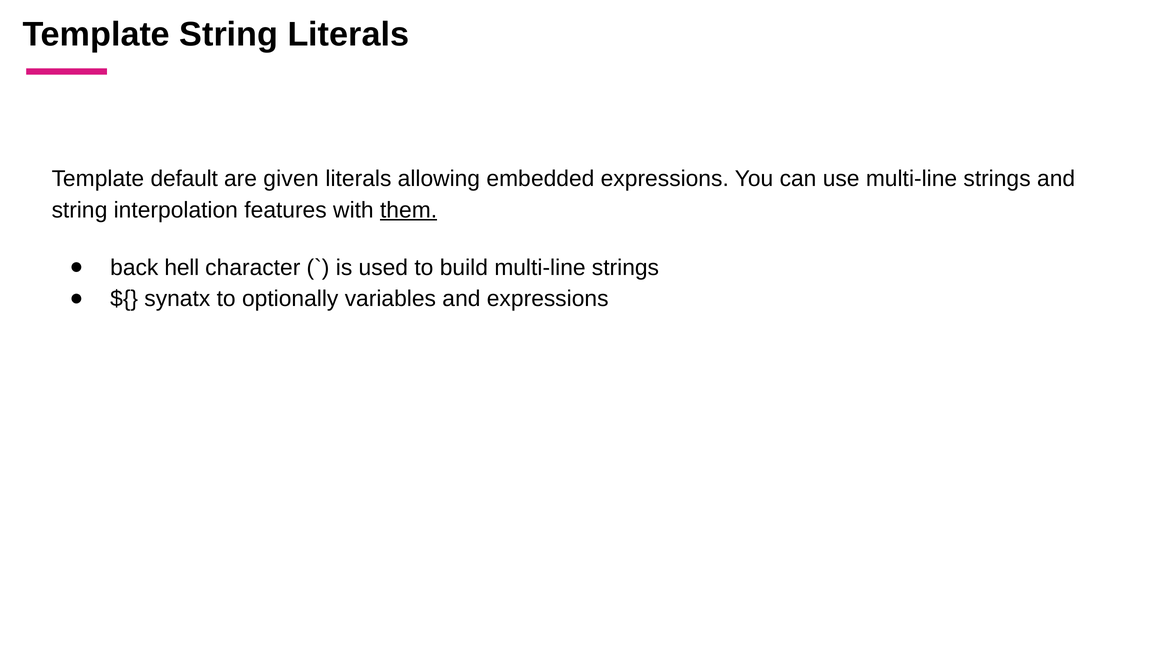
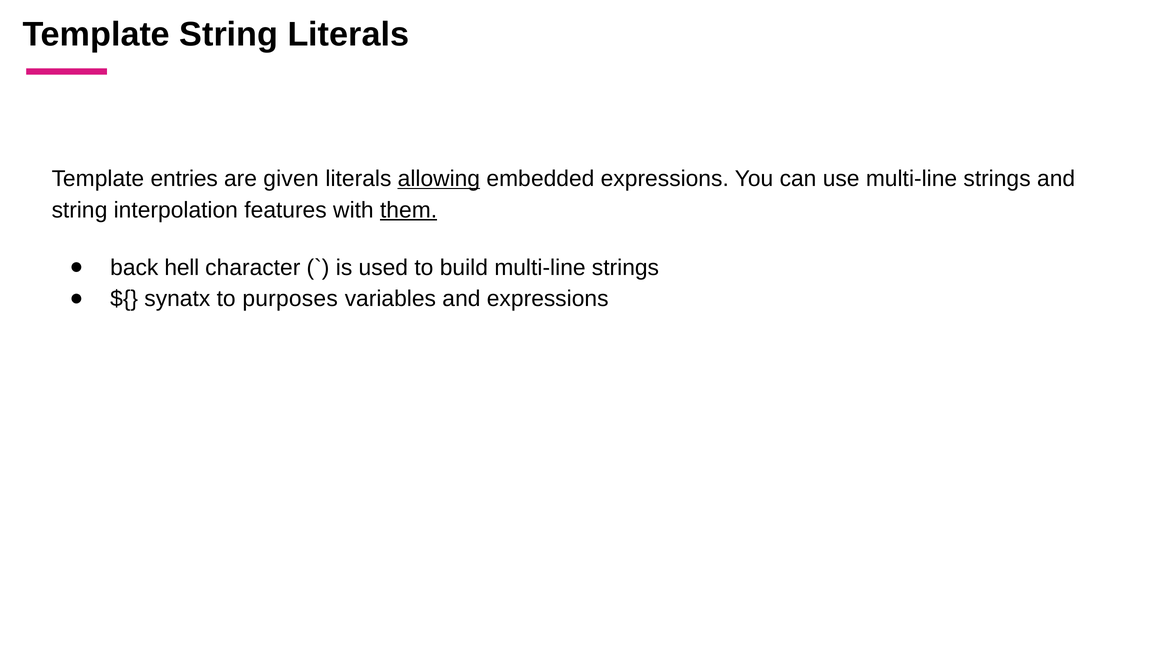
default: default -> entries (184, 179)
allowing underline: none -> present (439, 179)
optionally: optionally -> purposes (290, 299)
